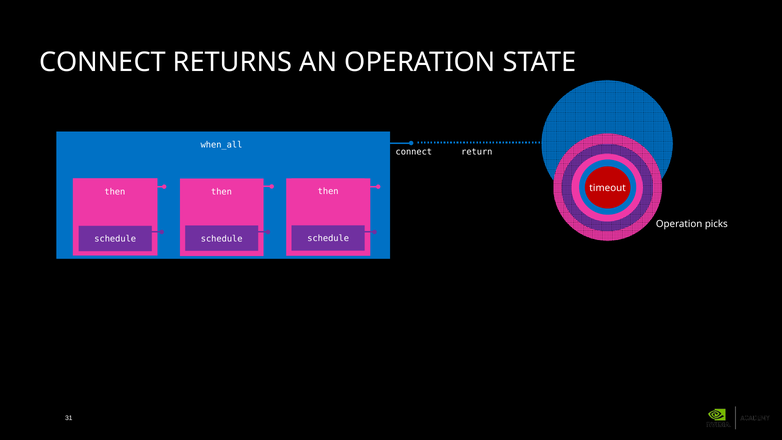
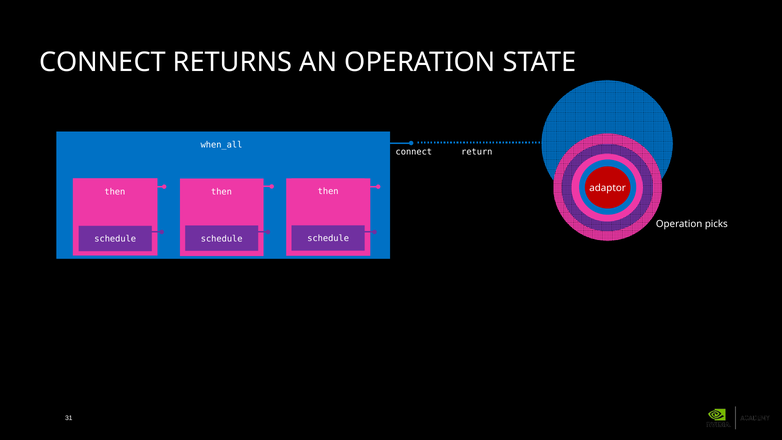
timeout: timeout -> adaptor (608, 188)
